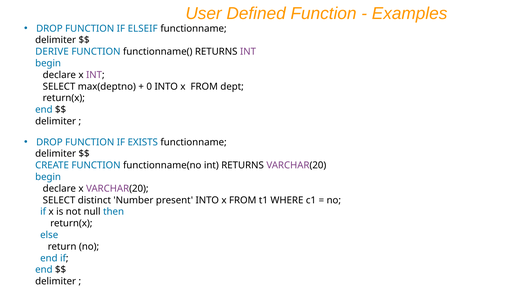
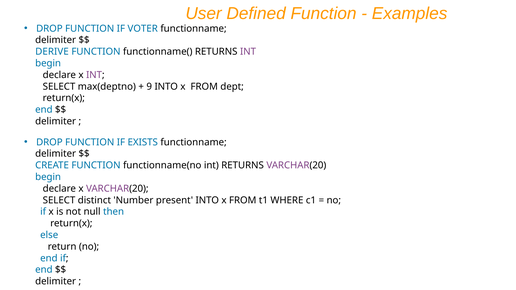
ELSEIF: ELSEIF -> VOTER (143, 29)
0: 0 -> 9 (149, 87)
